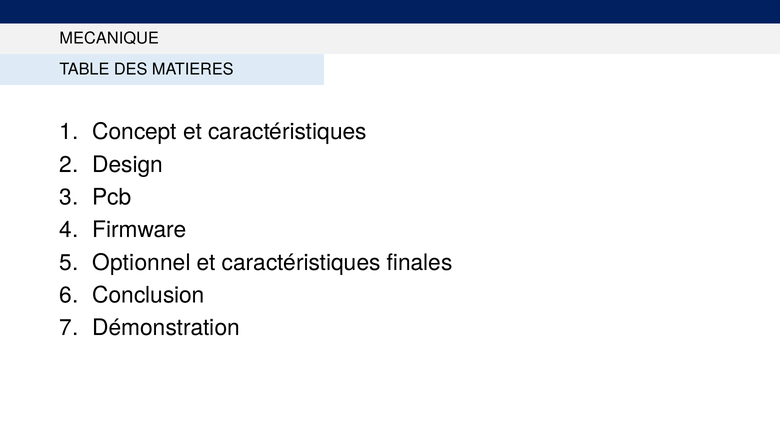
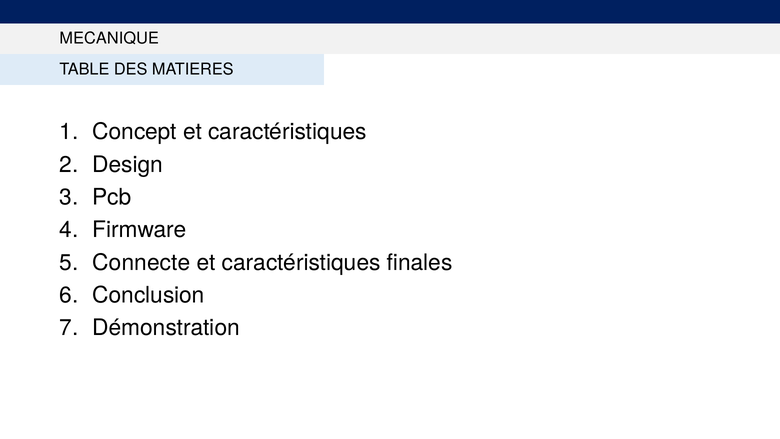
Optionnel: Optionnel -> Connecte (141, 262)
